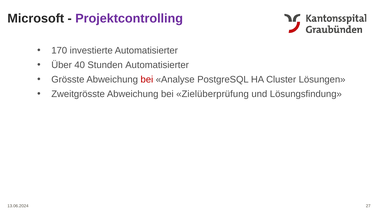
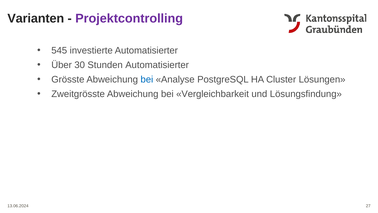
Microsoft: Microsoft -> Varianten (36, 18)
170: 170 -> 545 (59, 50)
40: 40 -> 30 (80, 65)
bei colour: red -> blue (147, 79)
Zielüberprüfung: Zielüberprüfung -> Vergleichbarkeit (213, 94)
